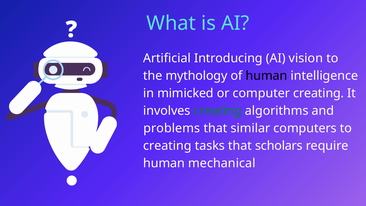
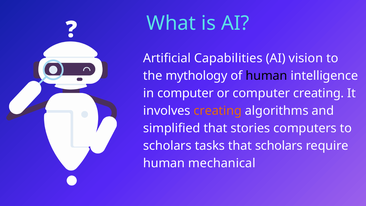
Introducing: Introducing -> Capabilities (228, 58)
in mimicked: mimicked -> computer (185, 93)
creating colour: green -> orange (218, 111)
problems: problems -> simplified (172, 128)
similar: similar -> stories (250, 128)
creating: creating -> scholars (167, 146)
